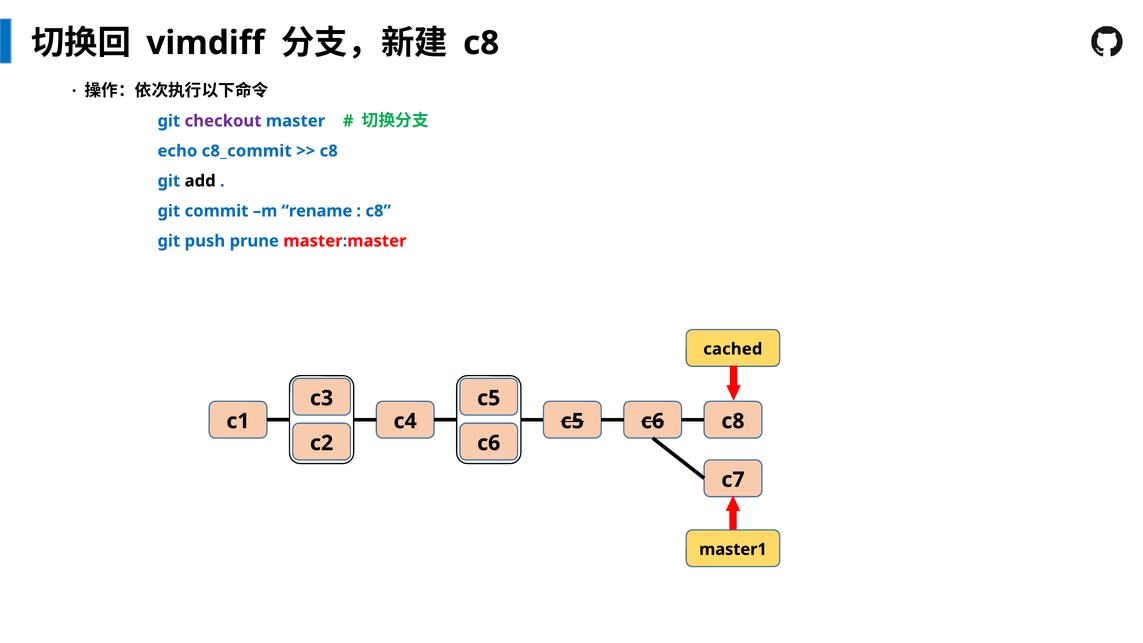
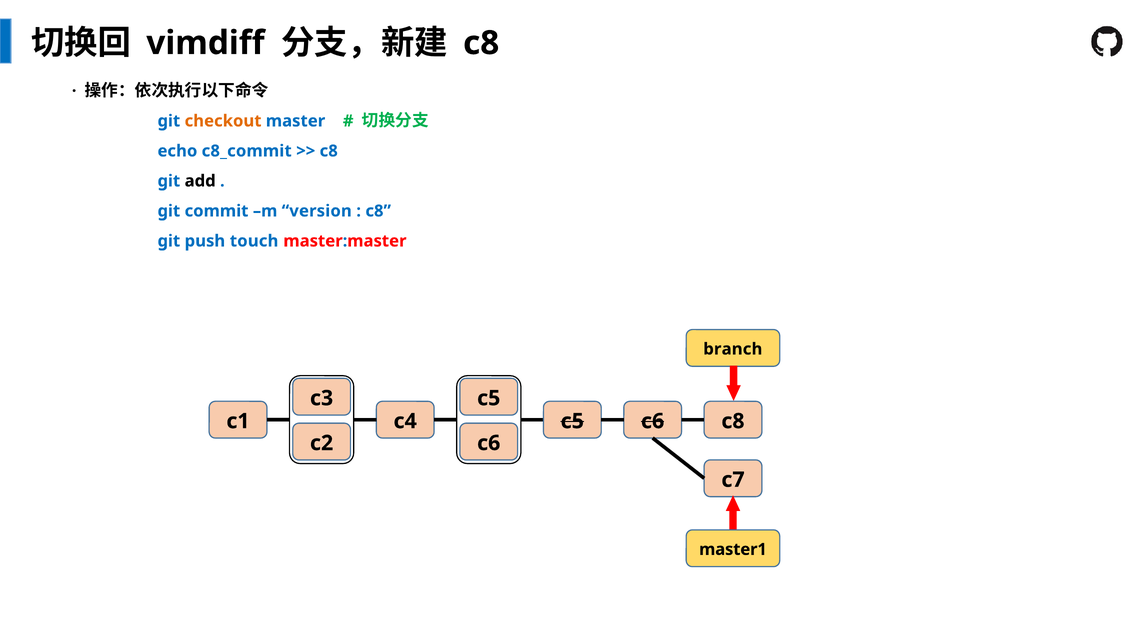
checkout colour: purple -> orange (223, 121)
rename: rename -> version (317, 211)
prune: prune -> touch (254, 241)
cached: cached -> branch (733, 349)
